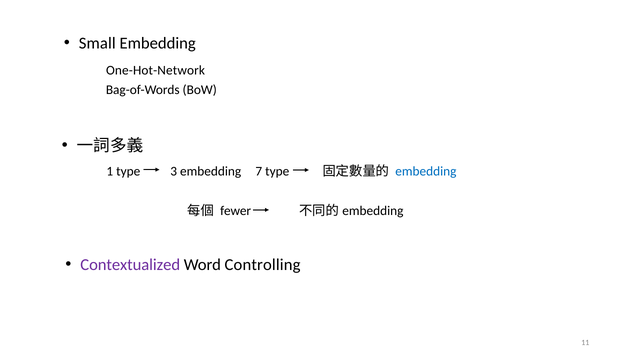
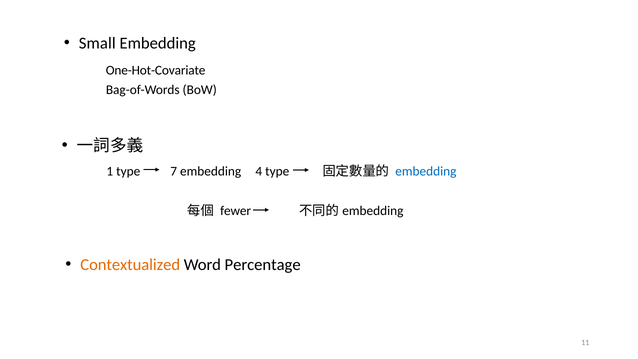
One-Hot-Network: One-Hot-Network -> One-Hot-Covariate (156, 70)
3: 3 -> 7 (174, 171)
7: 7 -> 4 (259, 171)
Contextualized colour: purple -> orange (130, 265)
Controlling: Controlling -> Percentage (263, 265)
